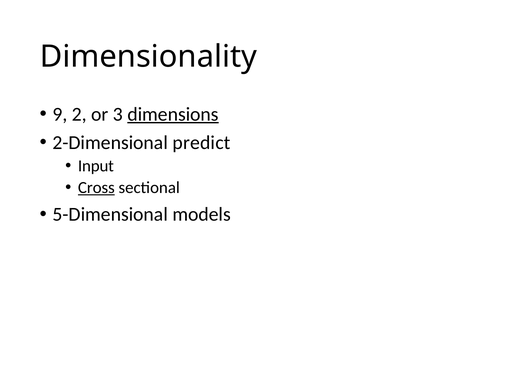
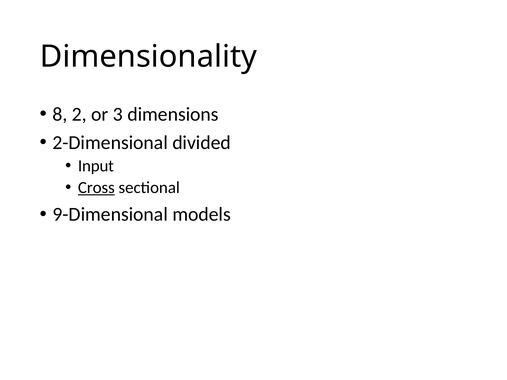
9: 9 -> 8 (60, 114)
dimensions underline: present -> none (173, 114)
predict: predict -> divided (202, 143)
5-Dimensional: 5-Dimensional -> 9-Dimensional (110, 214)
